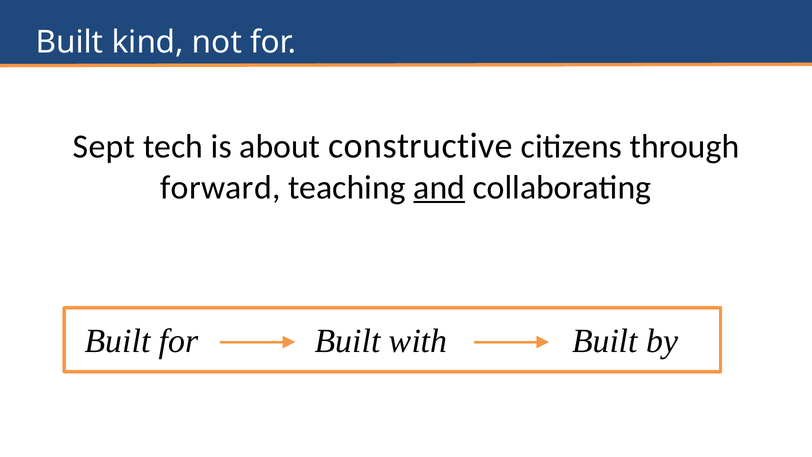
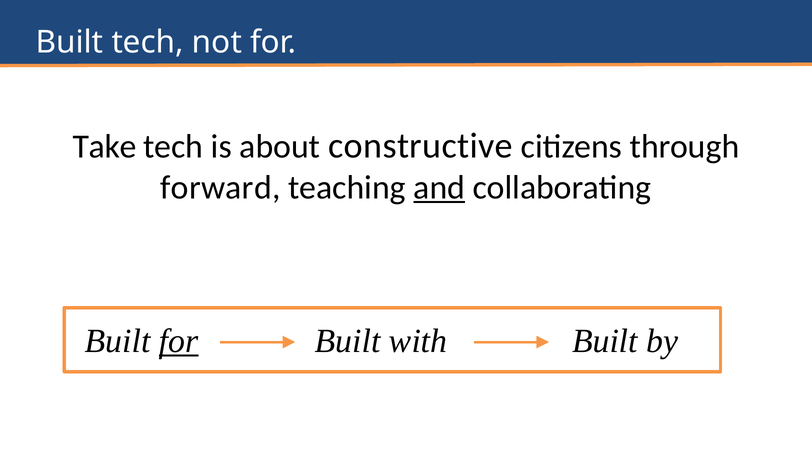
Built kind: kind -> tech (148, 42)
Sept: Sept -> Take (104, 146)
for underline: none -> present (179, 341)
